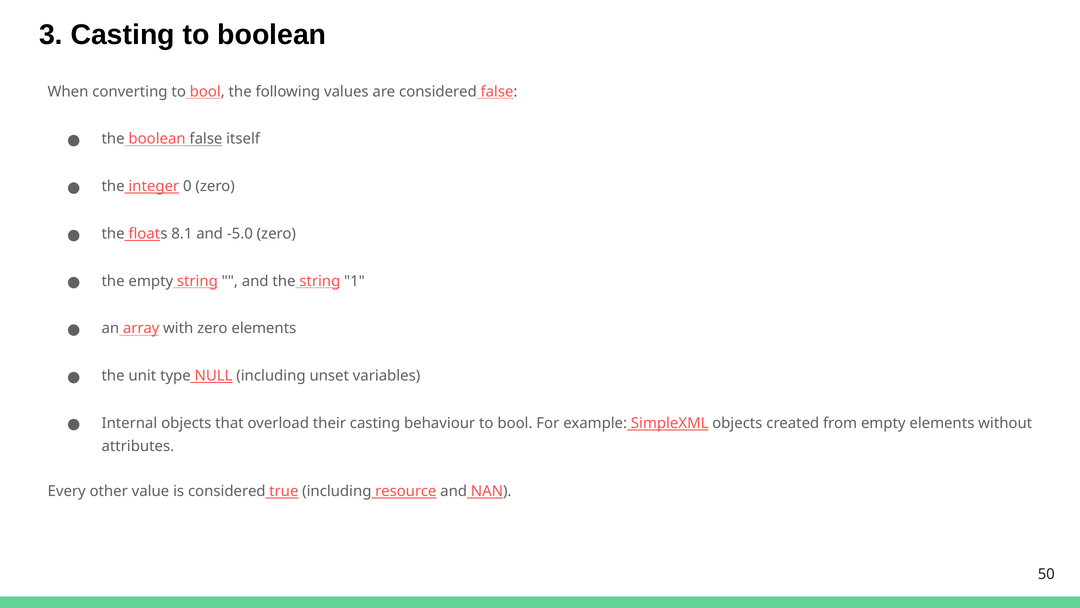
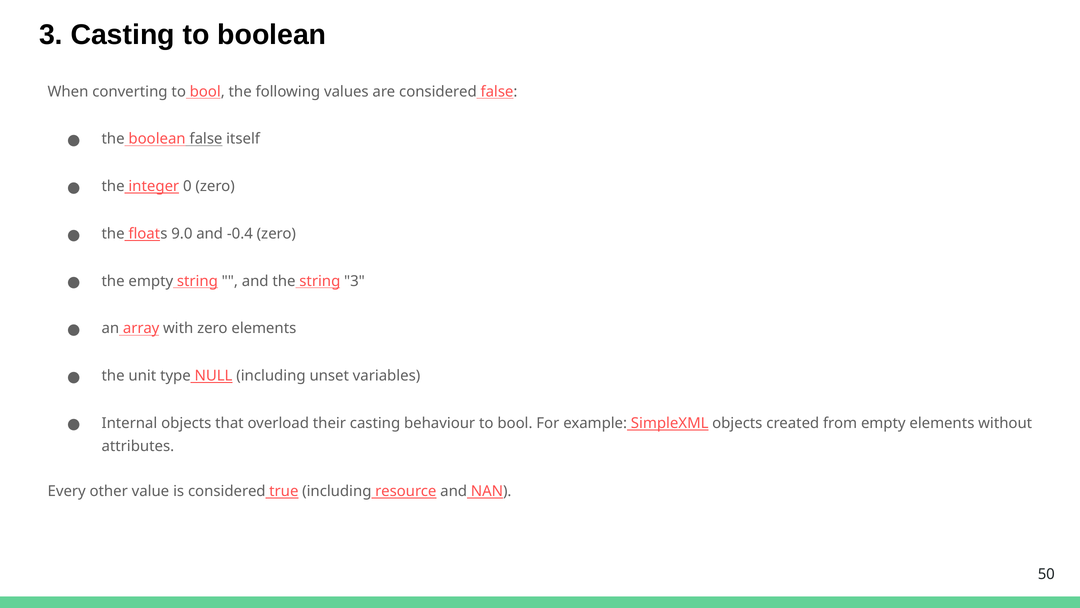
8.1: 8.1 -> 9.0 (182, 233)
-5.0: -5.0 -> -0.4 (240, 233)
string 1: 1 -> 3 (354, 281)
